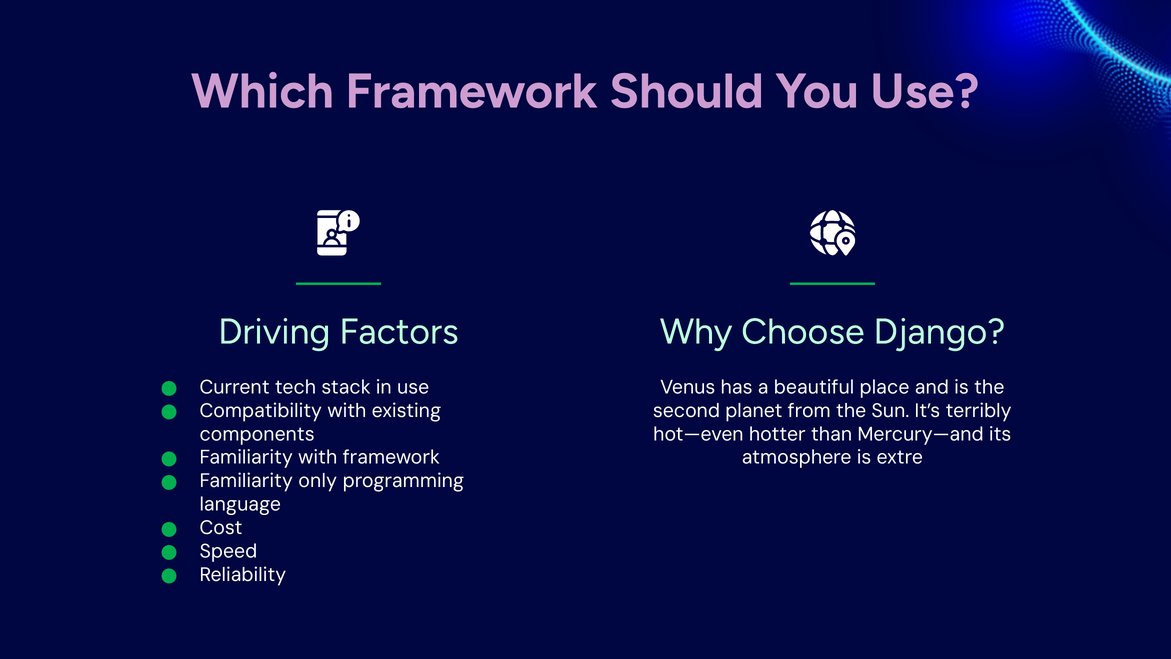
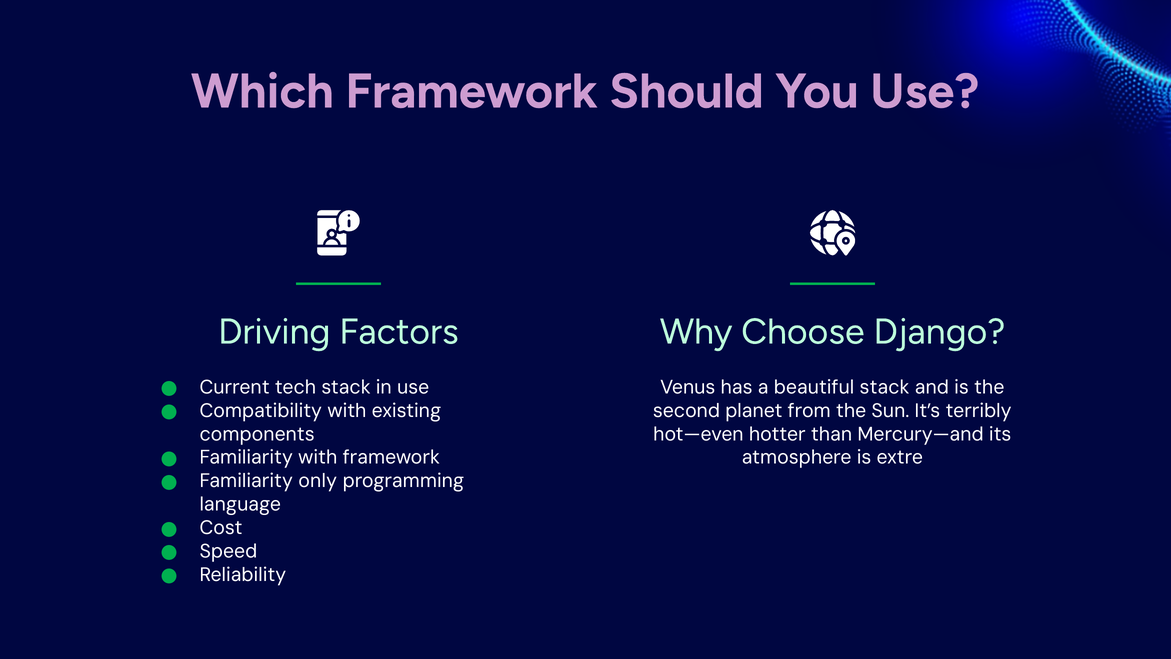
beautiful place: place -> stack (885, 387)
